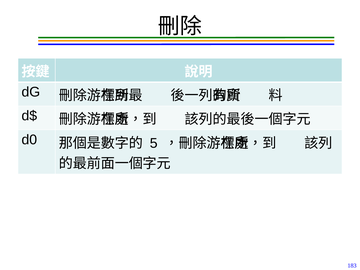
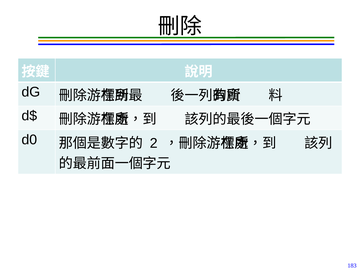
5: 5 -> 2 (154, 143)
